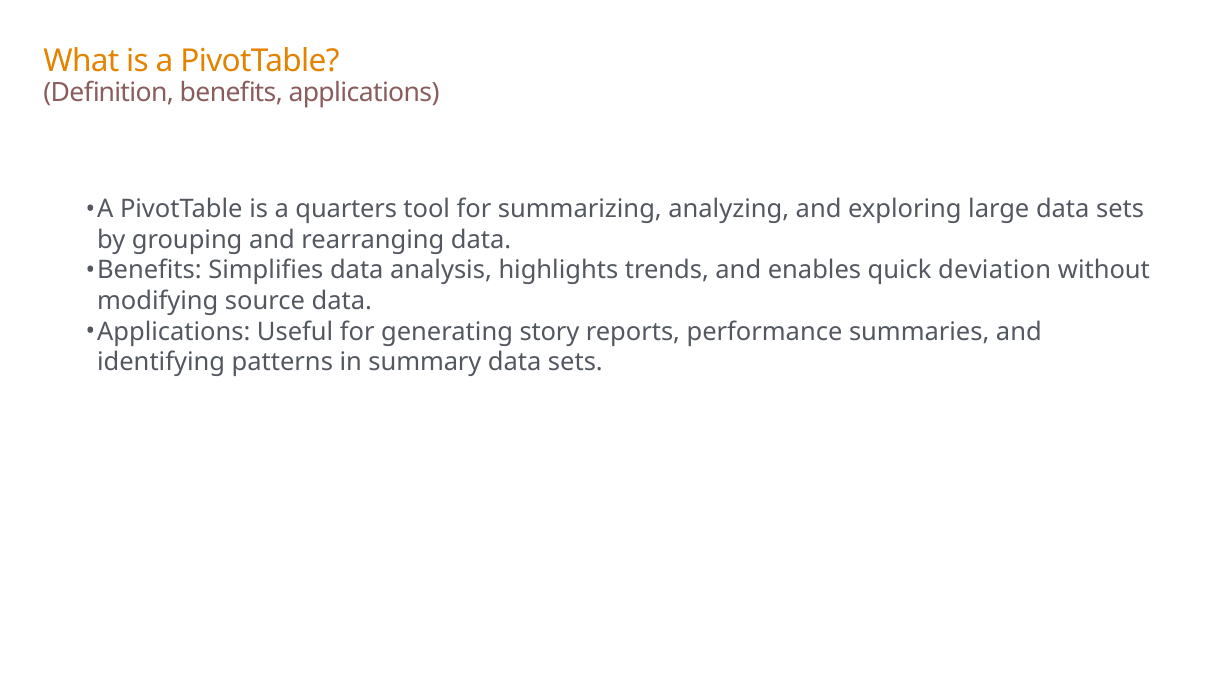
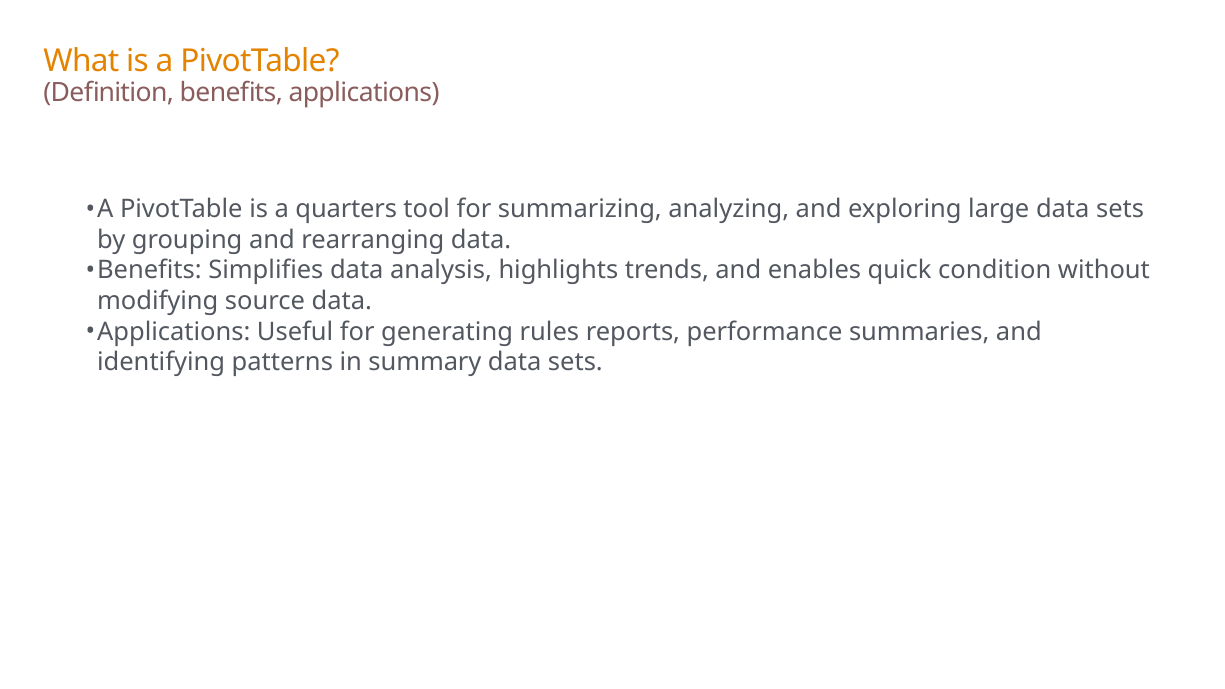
deviation: deviation -> condition (995, 270)
story: story -> rules (549, 332)
